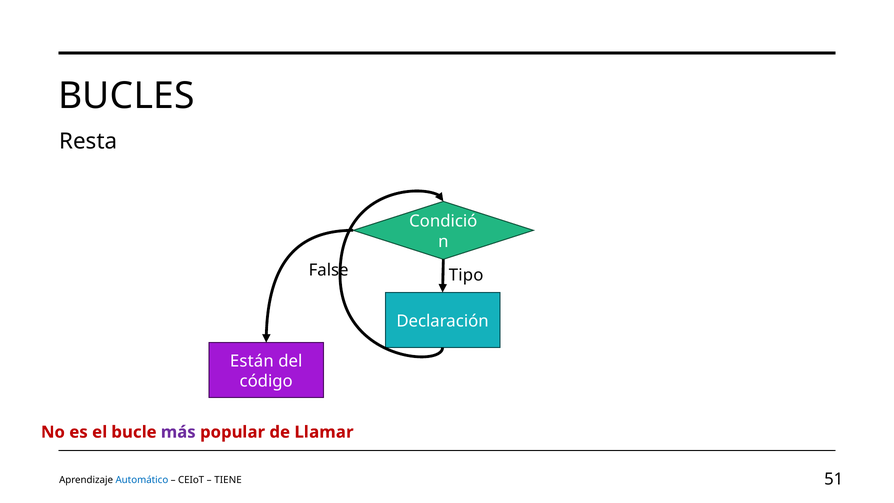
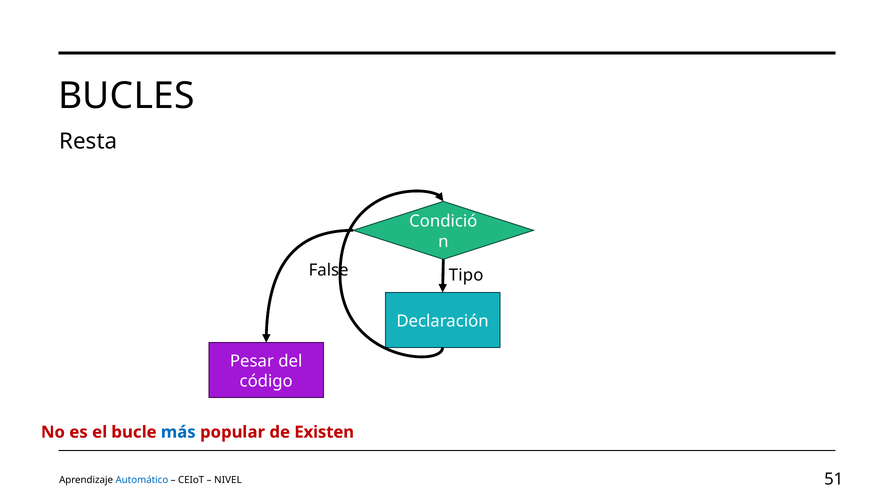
Están: Están -> Pesar (252, 361)
más colour: purple -> blue (178, 432)
Llamar: Llamar -> Existen (324, 432)
TIENE: TIENE -> NIVEL (228, 480)
